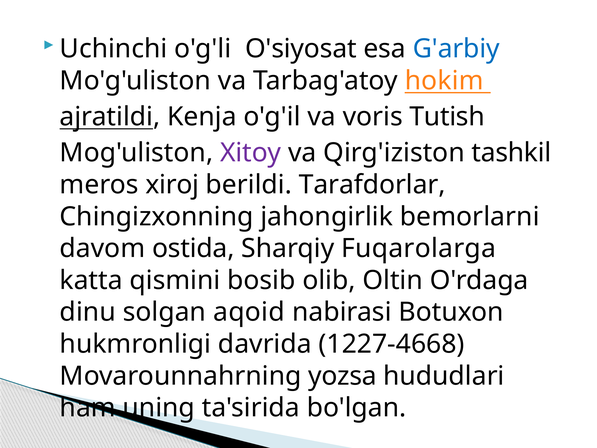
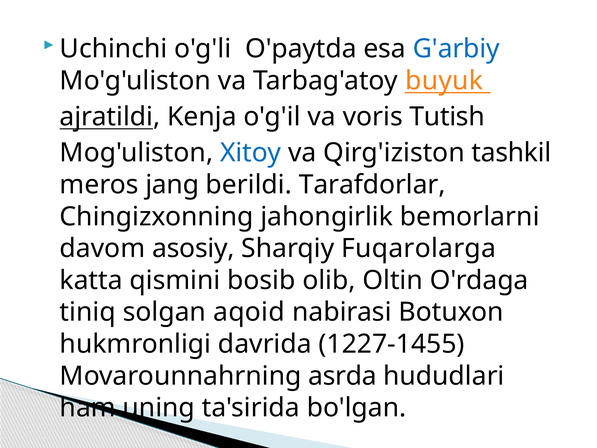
O'siyosat: O'siyosat -> O'paytda (301, 49)
hokim: hokim -> buyuk (444, 81)
Xitoy colour: purple -> blue (251, 153)
xiroj: xiroj -> jang (172, 185)
ostida: ostida -> asosiy (193, 248)
dinu: dinu -> tiniq (88, 312)
1227-4668: 1227-4668 -> 1227-1455 (392, 344)
yozsa: yozsa -> asrda (342, 376)
